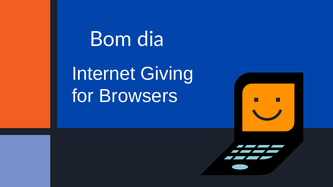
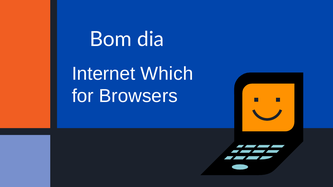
Giving: Giving -> Which (167, 74)
